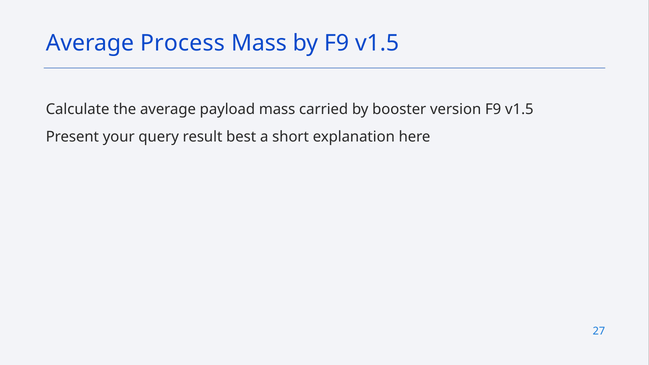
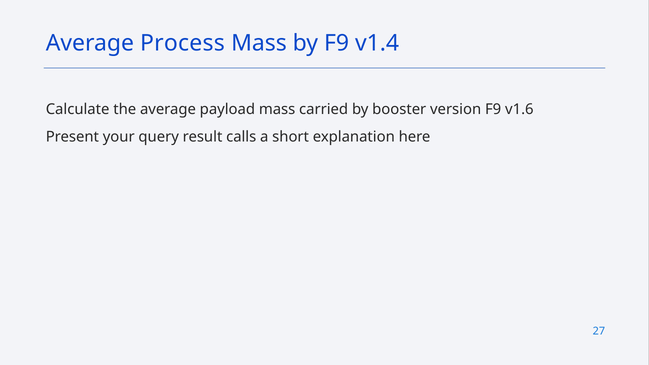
by F9 v1.5: v1.5 -> v1.4 (377, 43)
version F9 v1.5: v1.5 -> v1.6 (519, 110)
best: best -> calls (241, 137)
